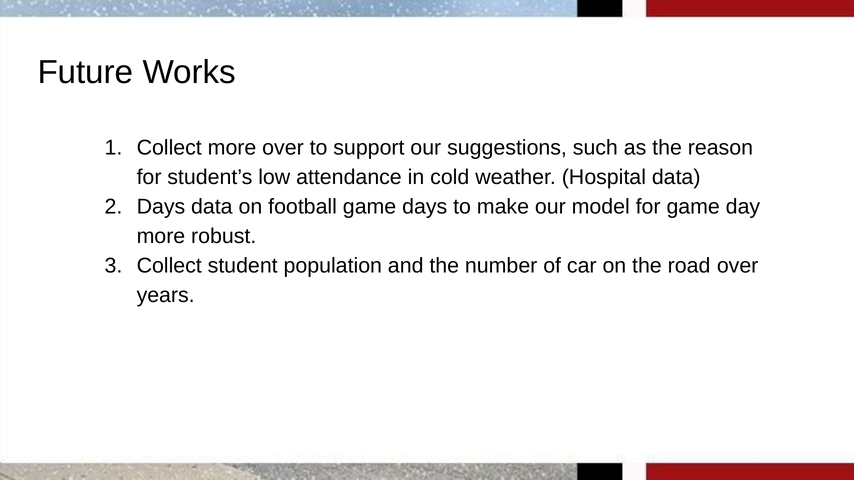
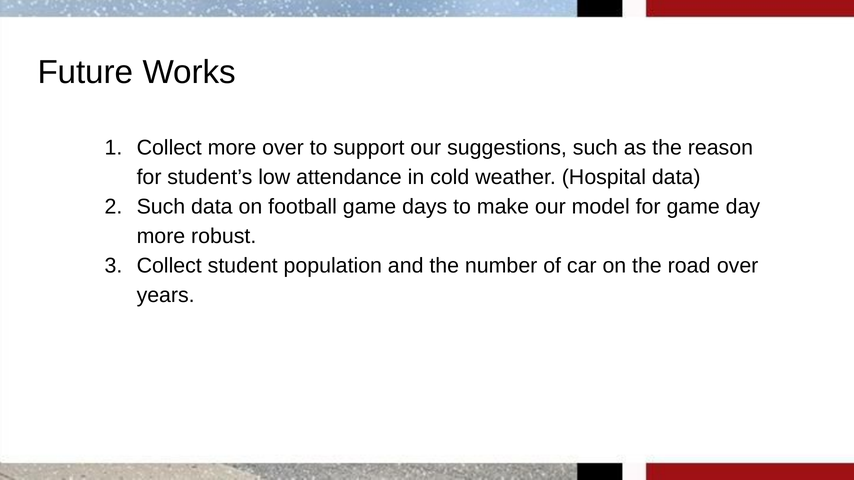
Days: Days -> Such (161, 207)
